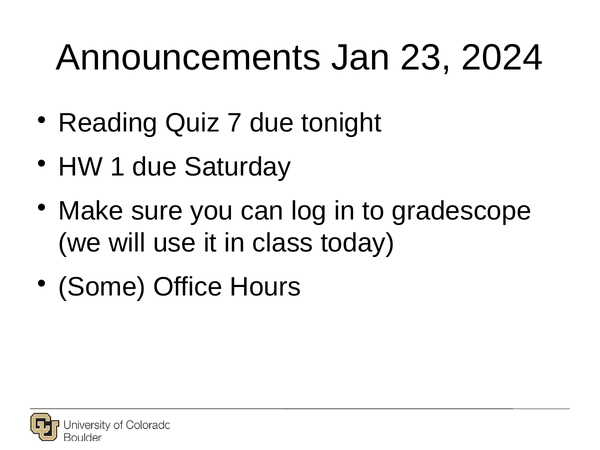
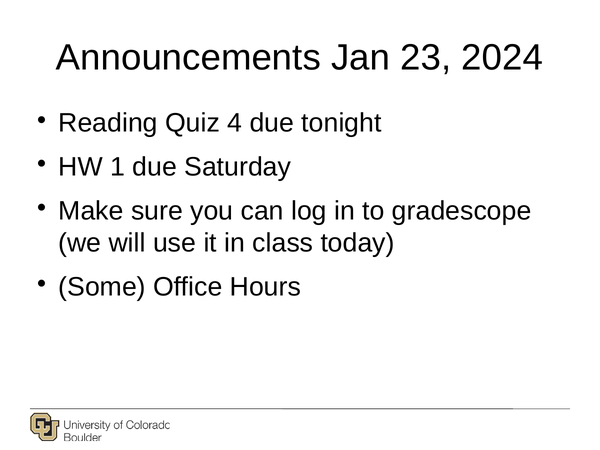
7: 7 -> 4 (235, 123)
